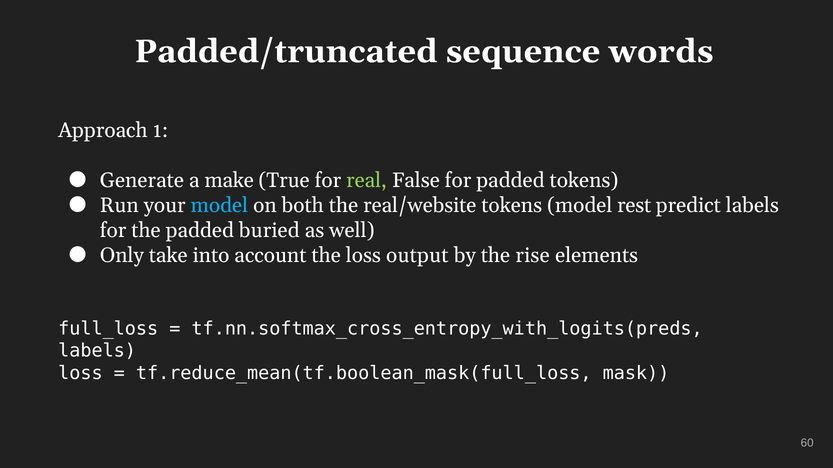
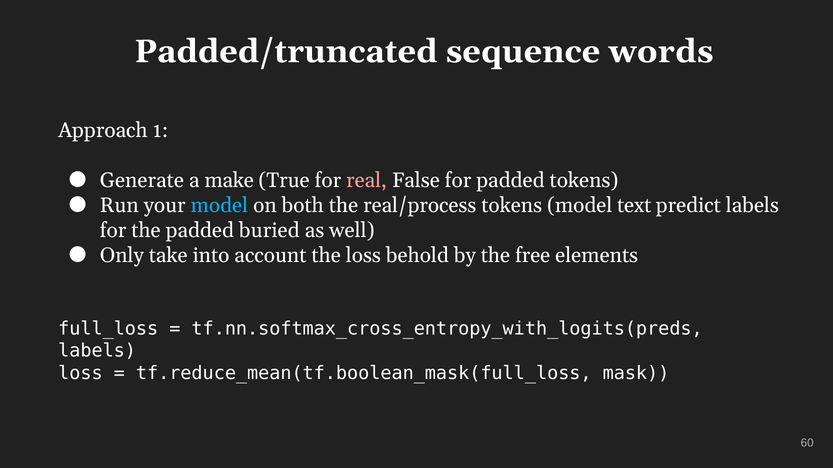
real colour: light green -> pink (366, 181)
real/website: real/website -> real/process (420, 206)
rest: rest -> text (634, 206)
output: output -> behold (417, 256)
rise: rise -> free (533, 256)
